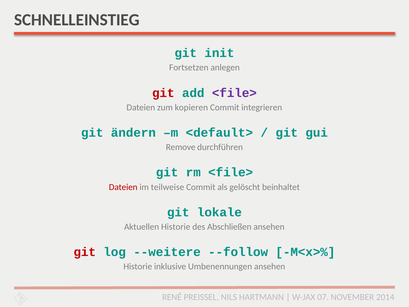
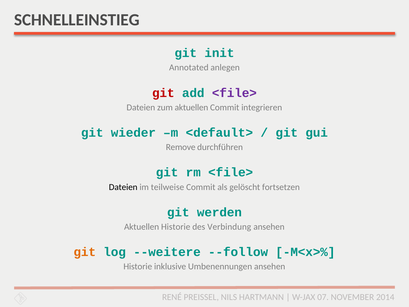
Fortsetzen: Fortsetzen -> Annotated (189, 68)
zum kopieren: kopieren -> aktuellen (191, 107)
ändern: ändern -> wieder (133, 133)
Dateien colour: red -> black (123, 187)
beinhaltet: beinhaltet -> fortsetzen (281, 187)
lokale: lokale -> werden (219, 212)
Abschließen: Abschließen -> Verbindung (229, 227)
git colour: red -> orange (85, 252)
